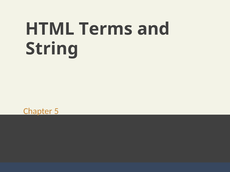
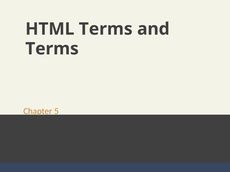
String: String -> Terms (52, 49)
